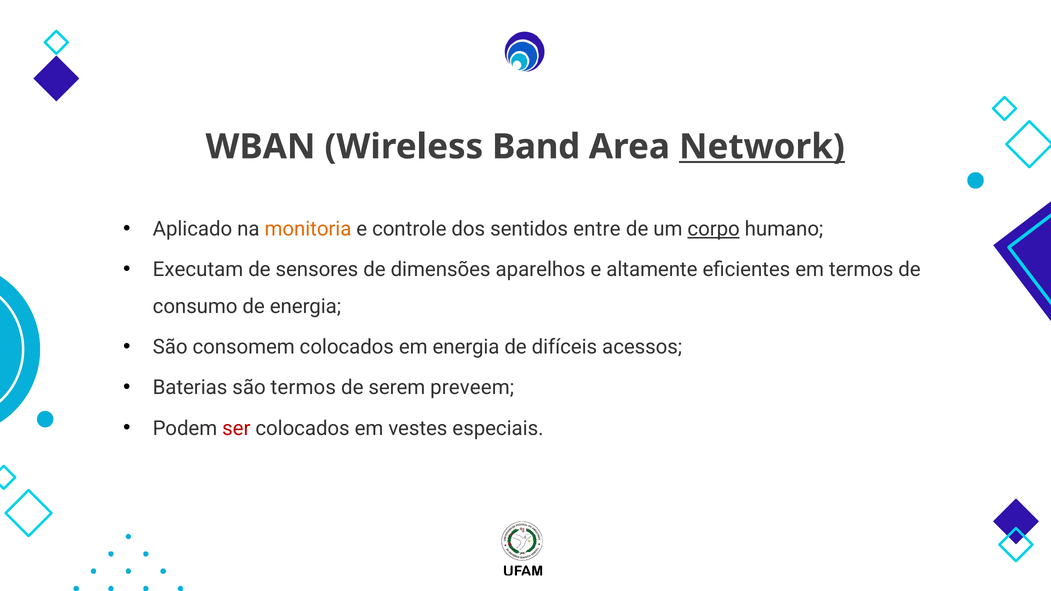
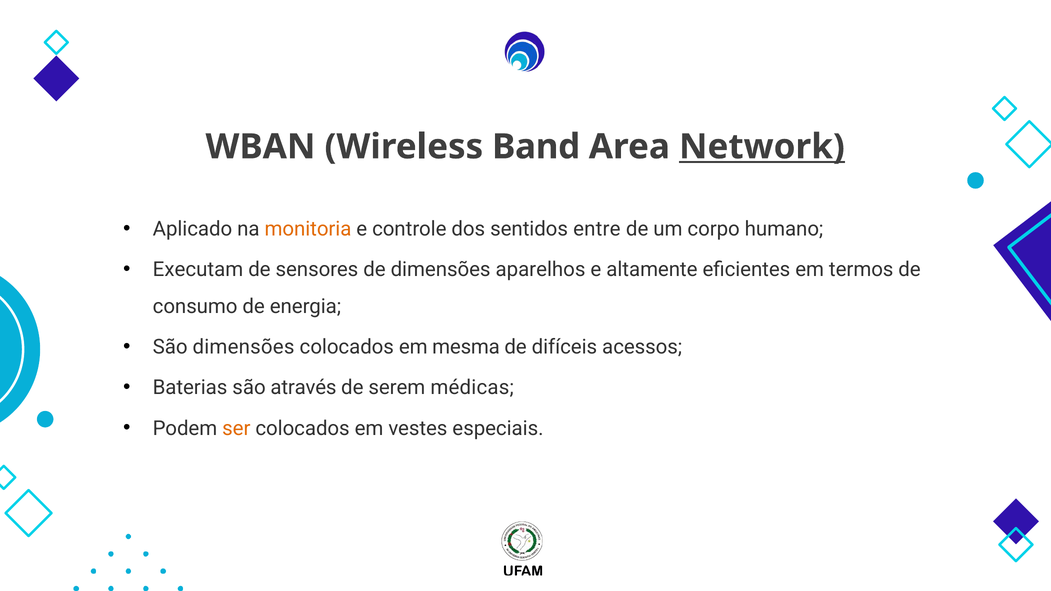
corpo underline: present -> none (714, 229)
São consomem: consomem -> dimensões (244, 347)
em energia: energia -> mesma (466, 347)
são termos: termos -> através (303, 388)
preveem: preveem -> médicas (472, 388)
ser colour: red -> orange (236, 429)
